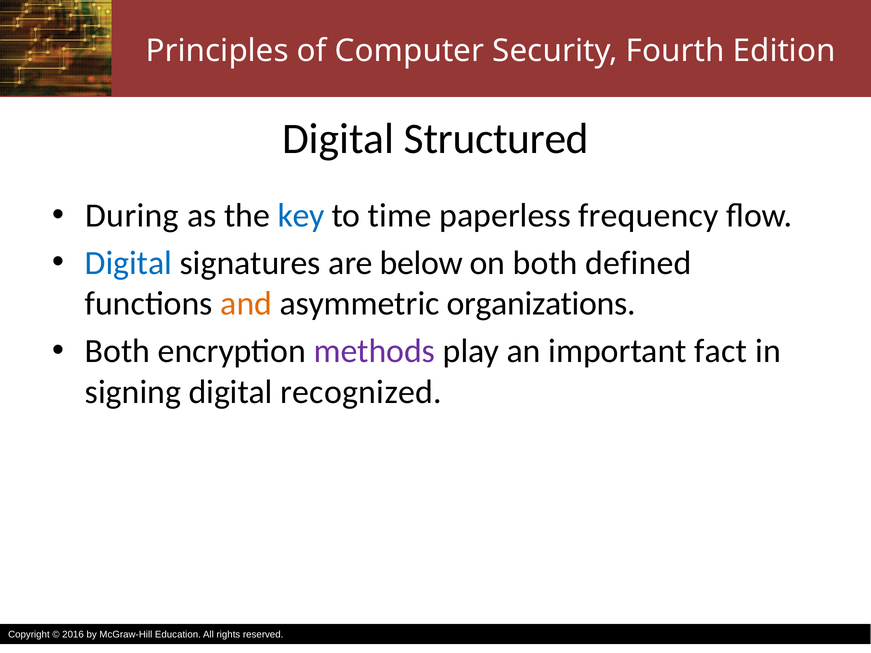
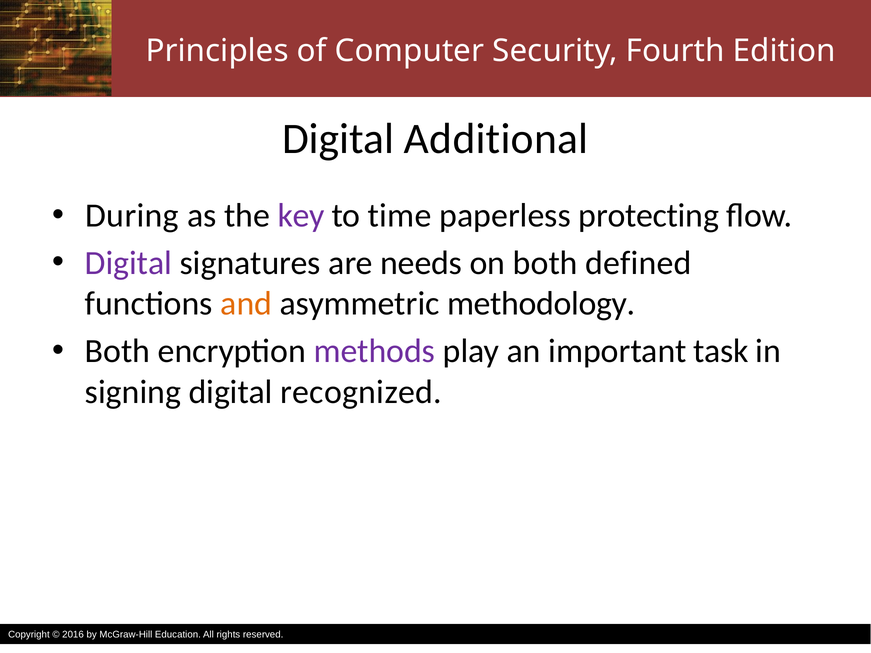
Structured: Structured -> Additional (496, 139)
key colour: blue -> purple (301, 216)
frequency: frequency -> protecting (649, 216)
Digital colour: blue -> purple (128, 263)
below: below -> needs (421, 263)
organizations: organizations -> methodology (541, 304)
fact: fact -> task (721, 351)
